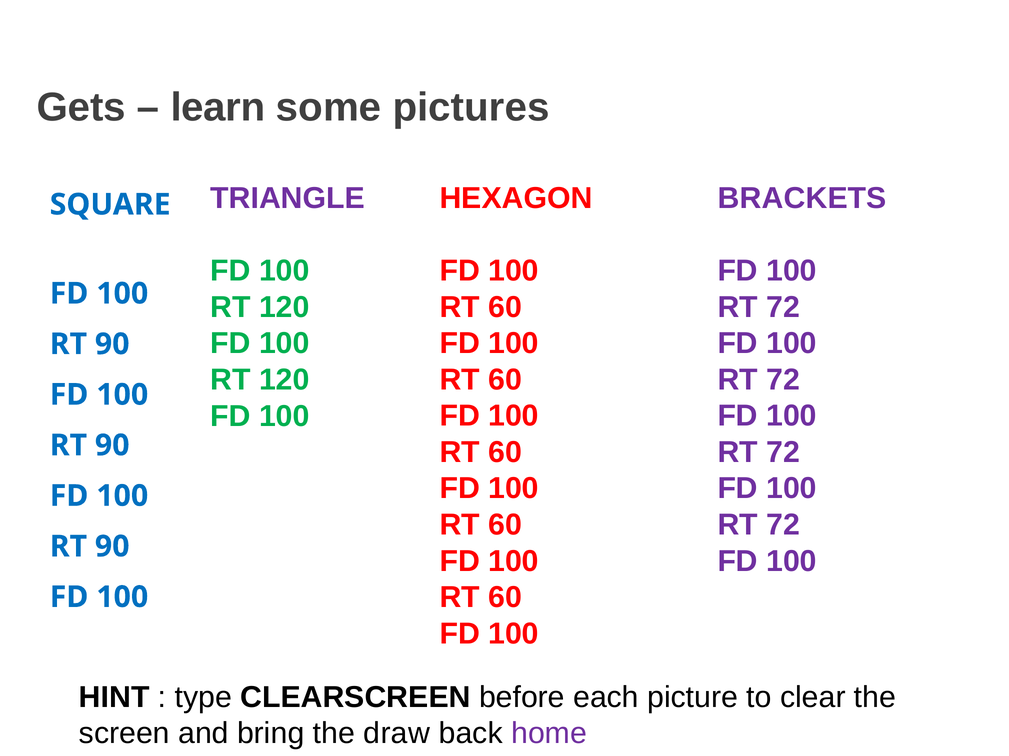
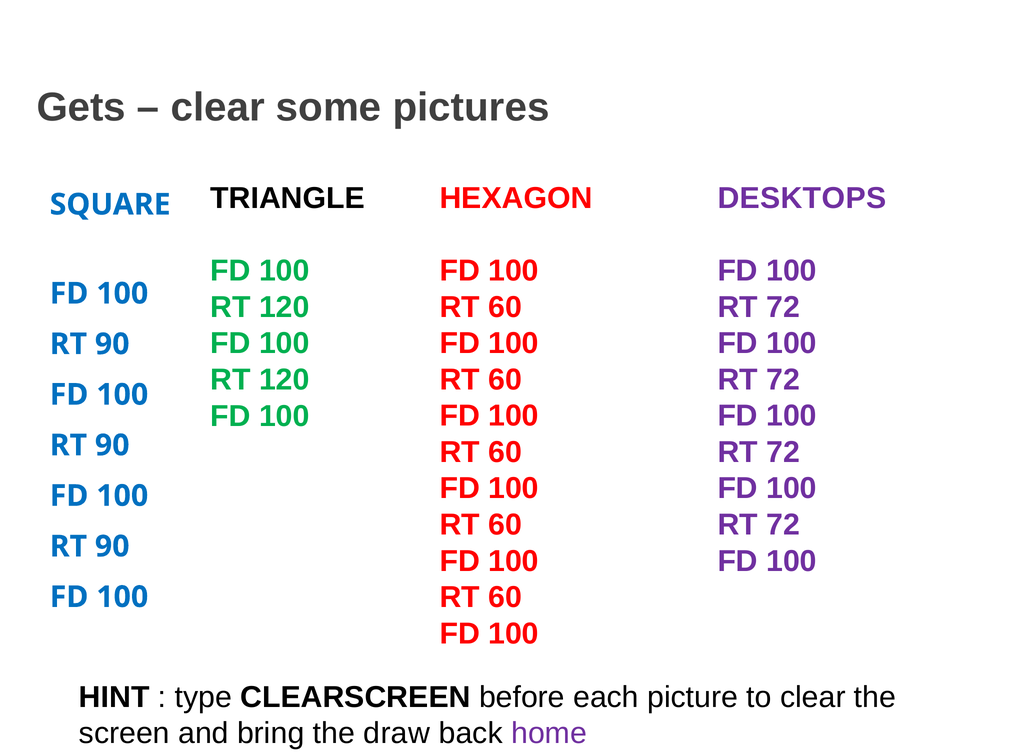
learn: learn -> clear (218, 108)
BRACKETS: BRACKETS -> DESKTOPS (802, 198)
TRIANGLE colour: purple -> black (288, 199)
